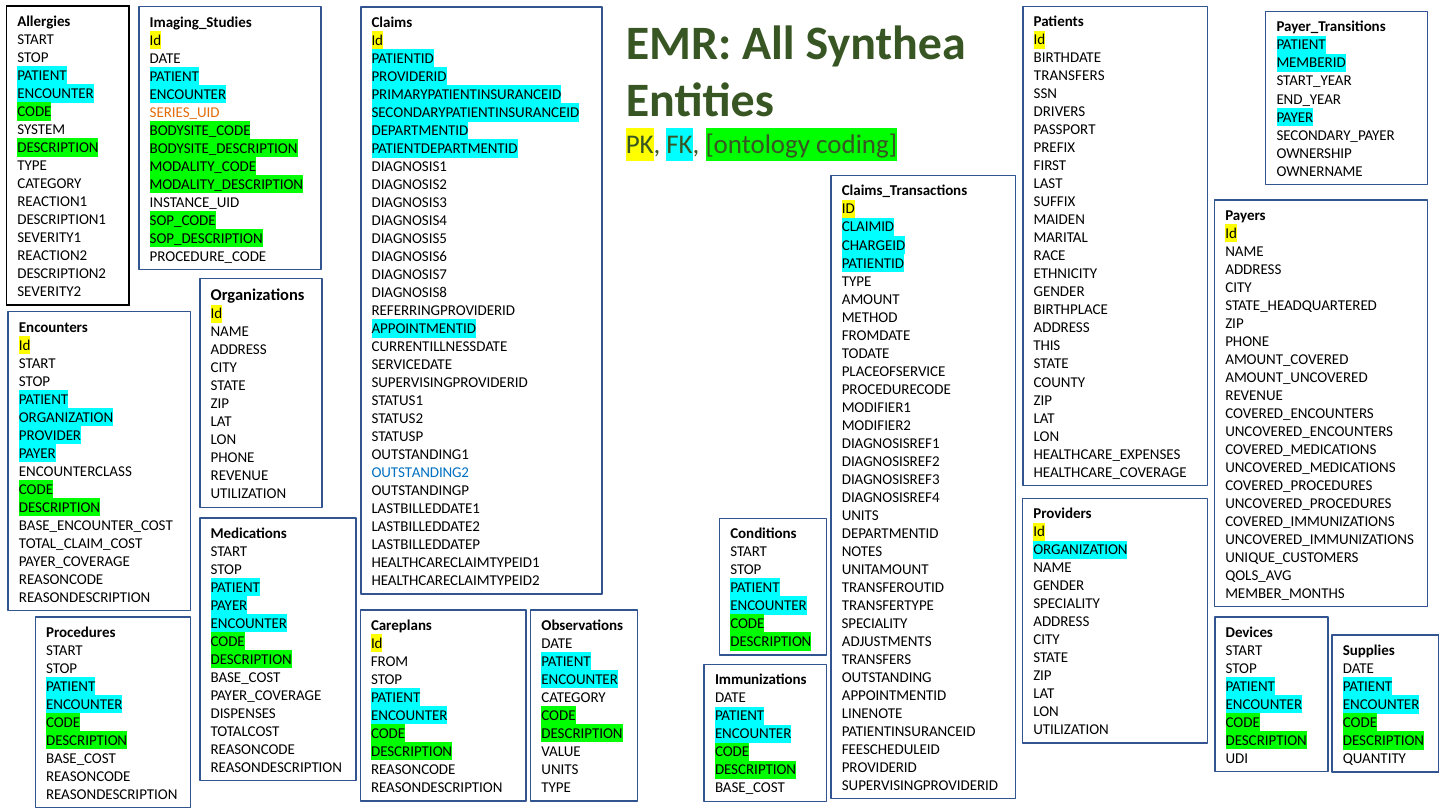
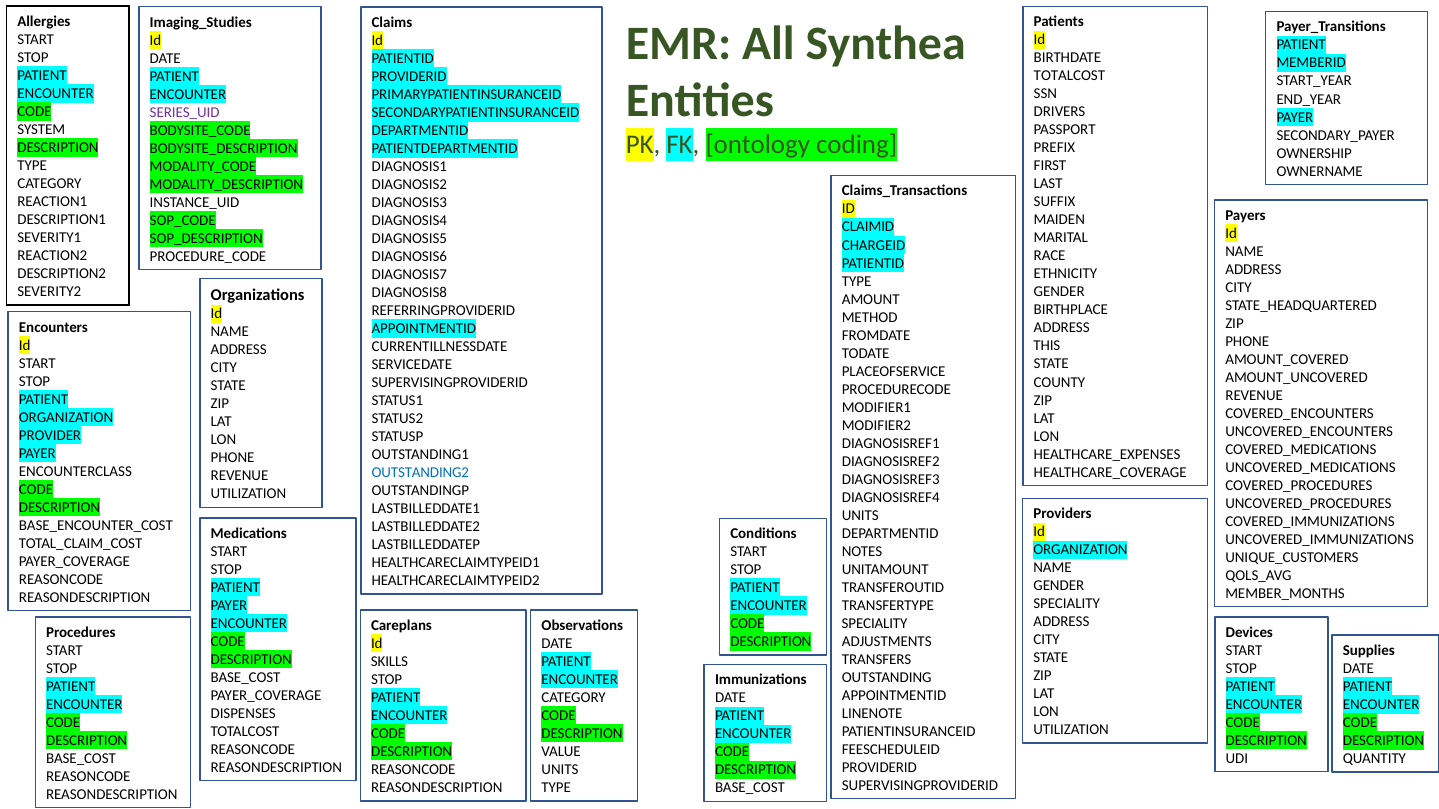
TRANSFERS: TRANSFERS -> TOTALCOST (1069, 76)
SERIES_UID colour: orange -> purple (185, 112)
FROM: FROM -> SKILLS (389, 662)
